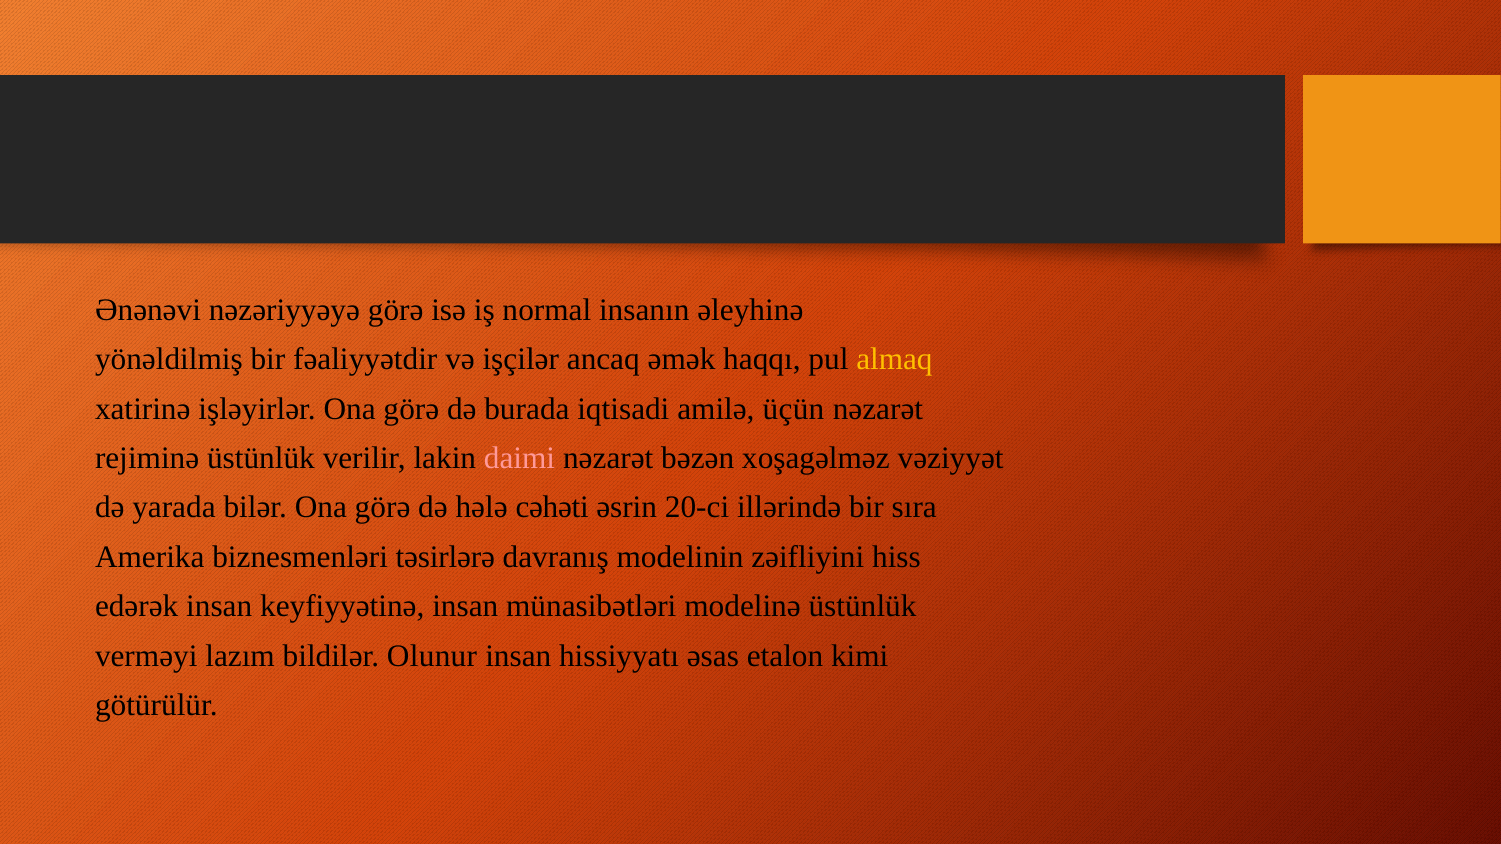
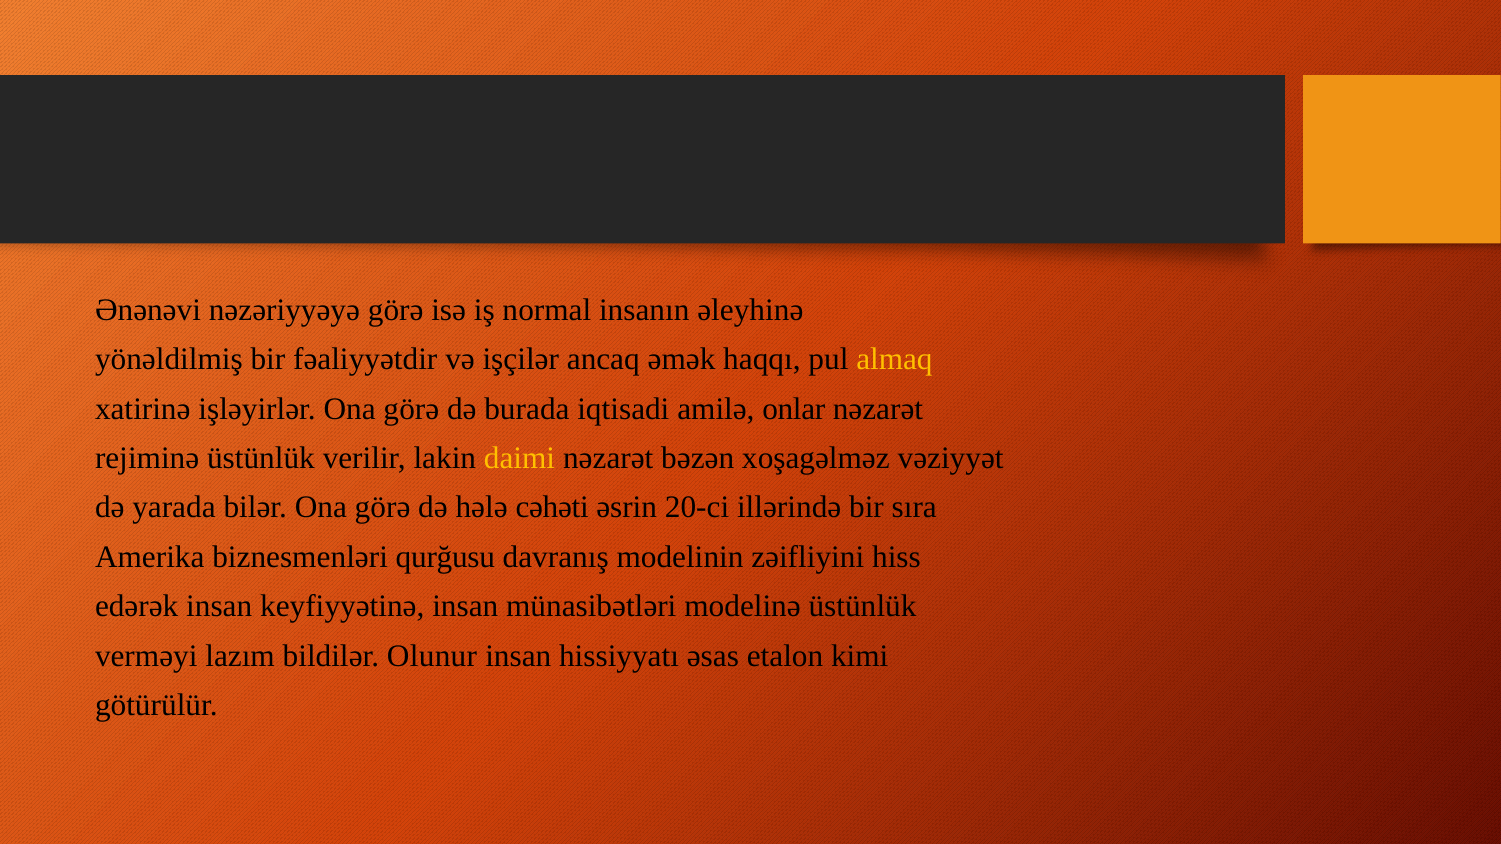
üçün: üçün -> onlar (794, 409)
daimi colour: pink -> yellow (520, 458)
təsirlərə: təsirlərə -> qurğusu (445, 557)
